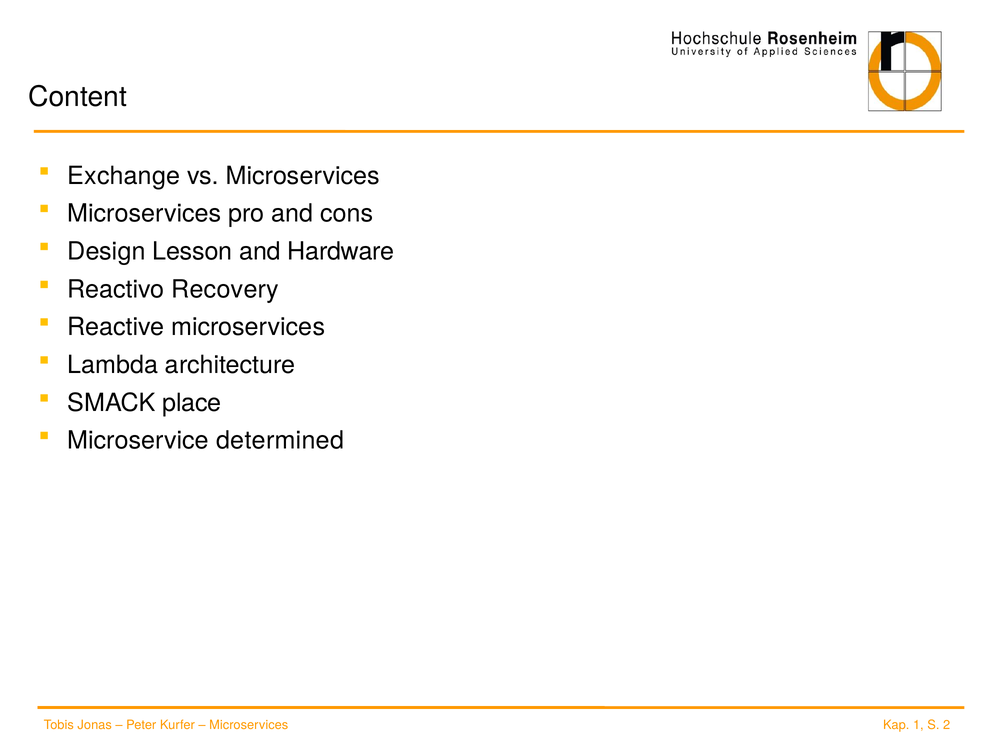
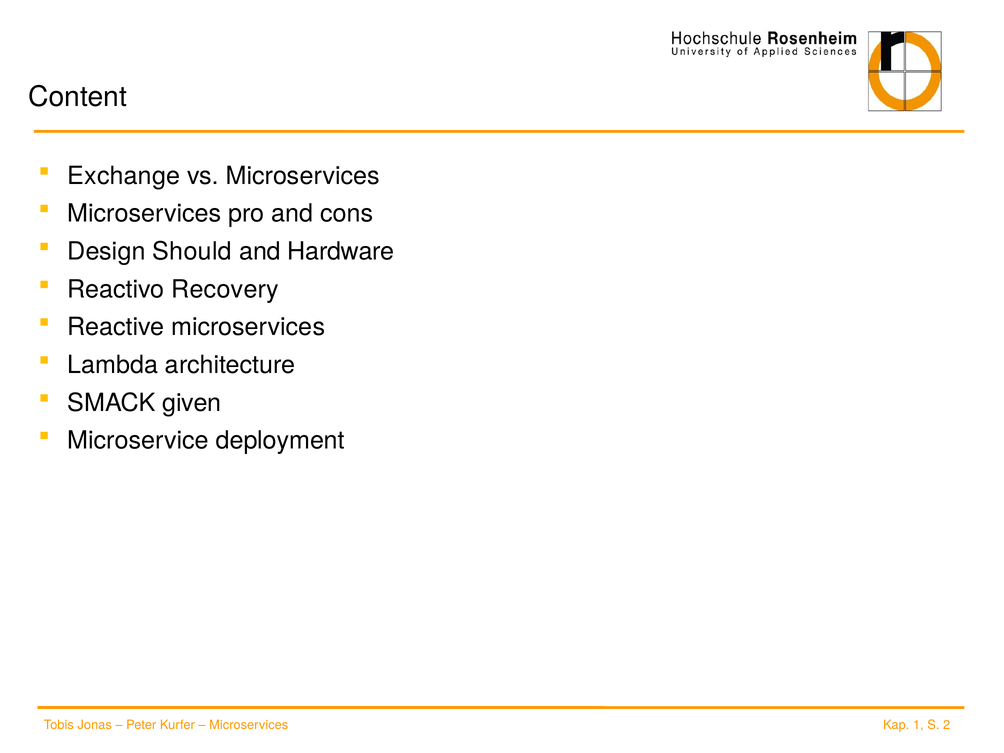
Lesson: Lesson -> Should (192, 252)
place: place -> given (192, 403)
determined: determined -> deployment (280, 441)
